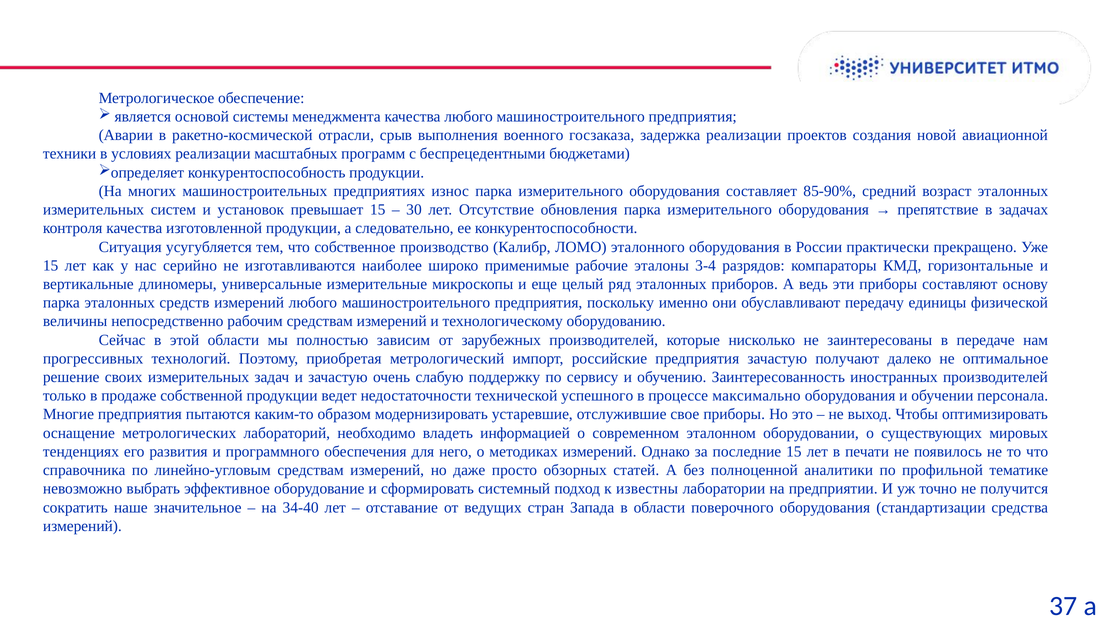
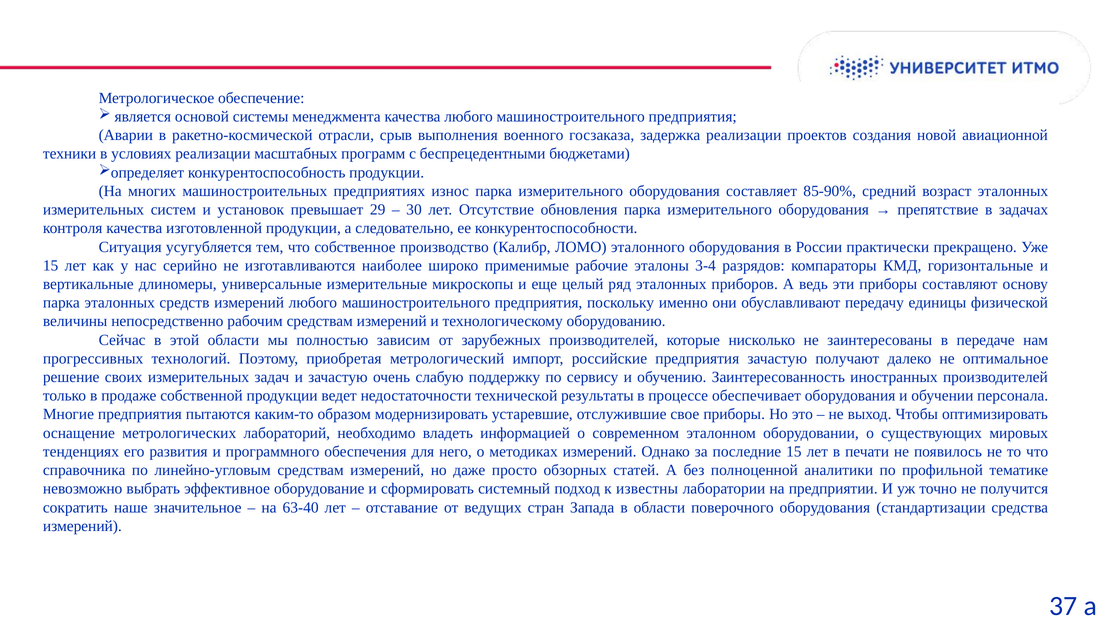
превышает 15: 15 -> 29 (378, 210)
успешного: успешного -> результаты (597, 396)
максимально: максимально -> обеспечивает (757, 396)
34-40: 34-40 -> 63-40 (301, 507)
